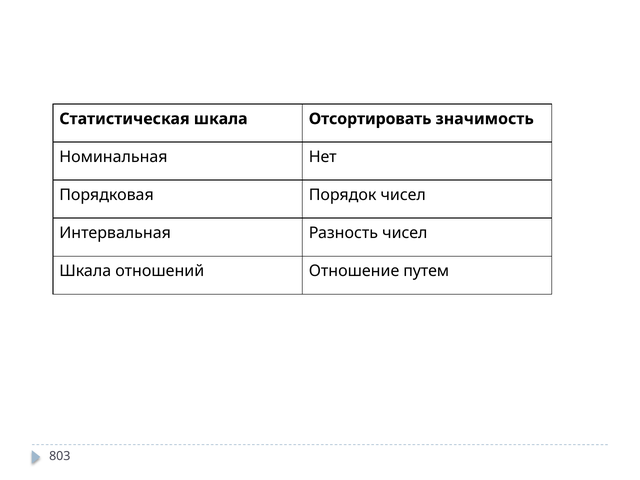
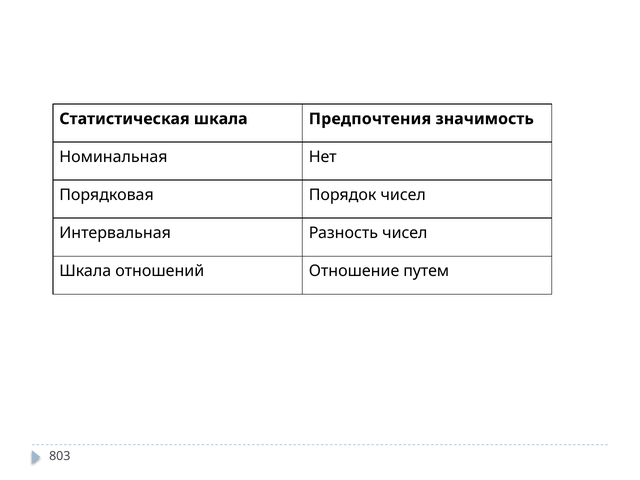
Отсортировать: Отсортировать -> Предпочтения (370, 119)
